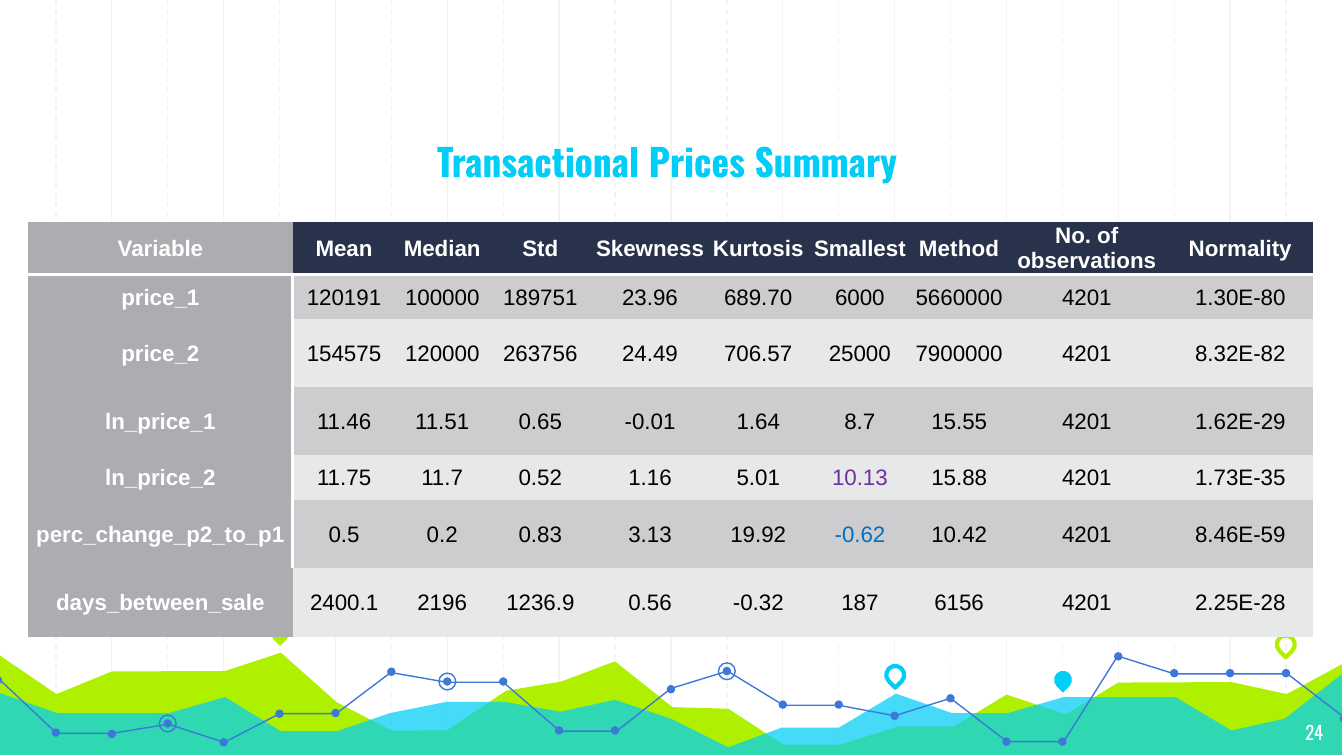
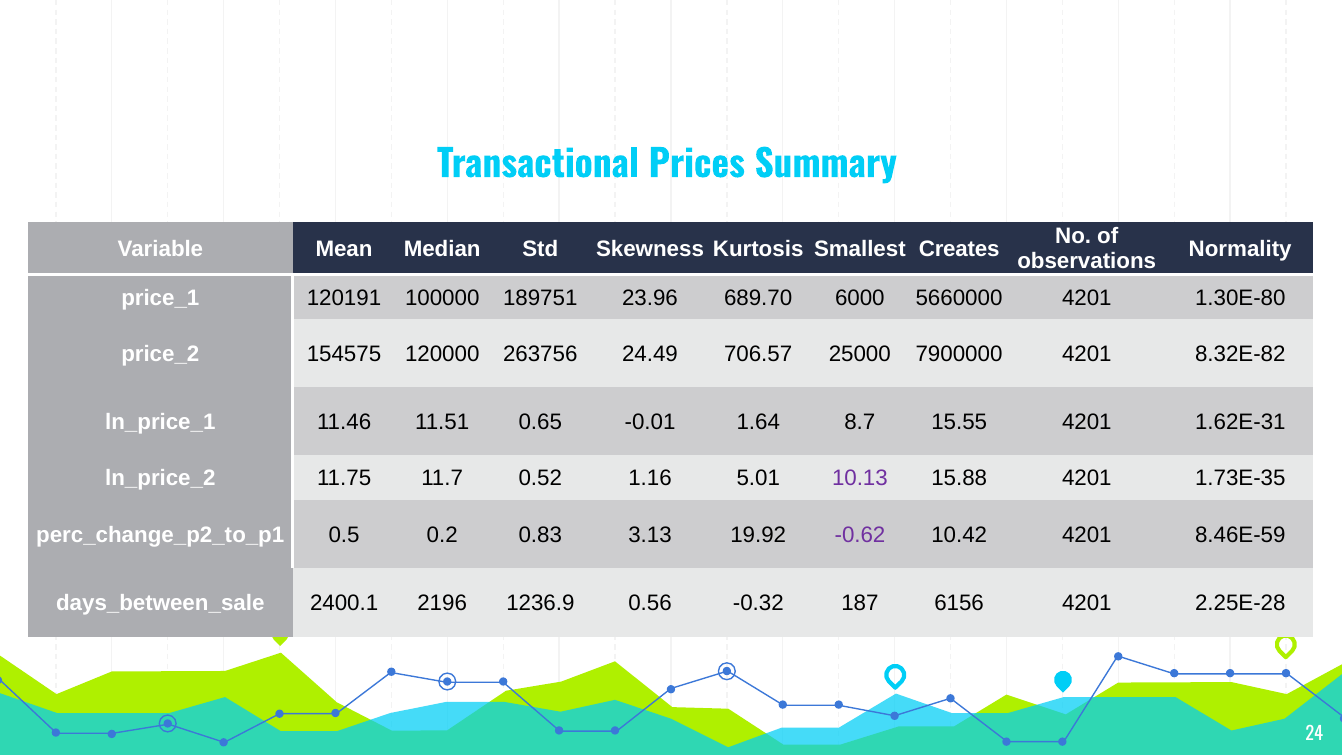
Method: Method -> Creates (959, 249)
1.62E-29: 1.62E-29 -> 1.62E-31 (1240, 422)
-0.62 colour: blue -> purple (860, 535)
